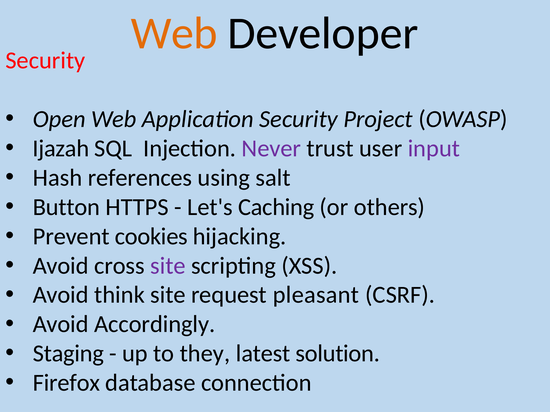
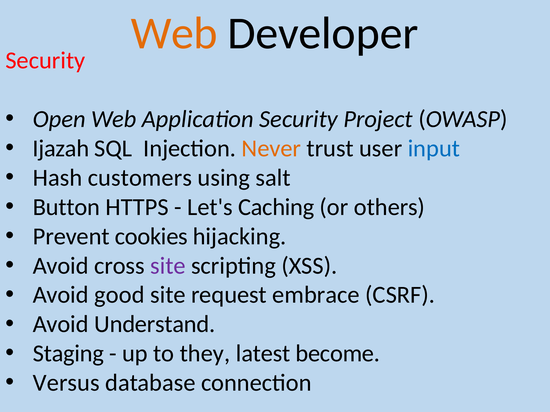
Never colour: purple -> orange (271, 149)
input colour: purple -> blue (434, 149)
references: references -> customers (140, 178)
think: think -> good (119, 295)
pleasant: pleasant -> embrace (316, 295)
Accordingly: Accordingly -> Understand (155, 325)
solution: solution -> become (338, 354)
Firefox: Firefox -> Versus (66, 383)
